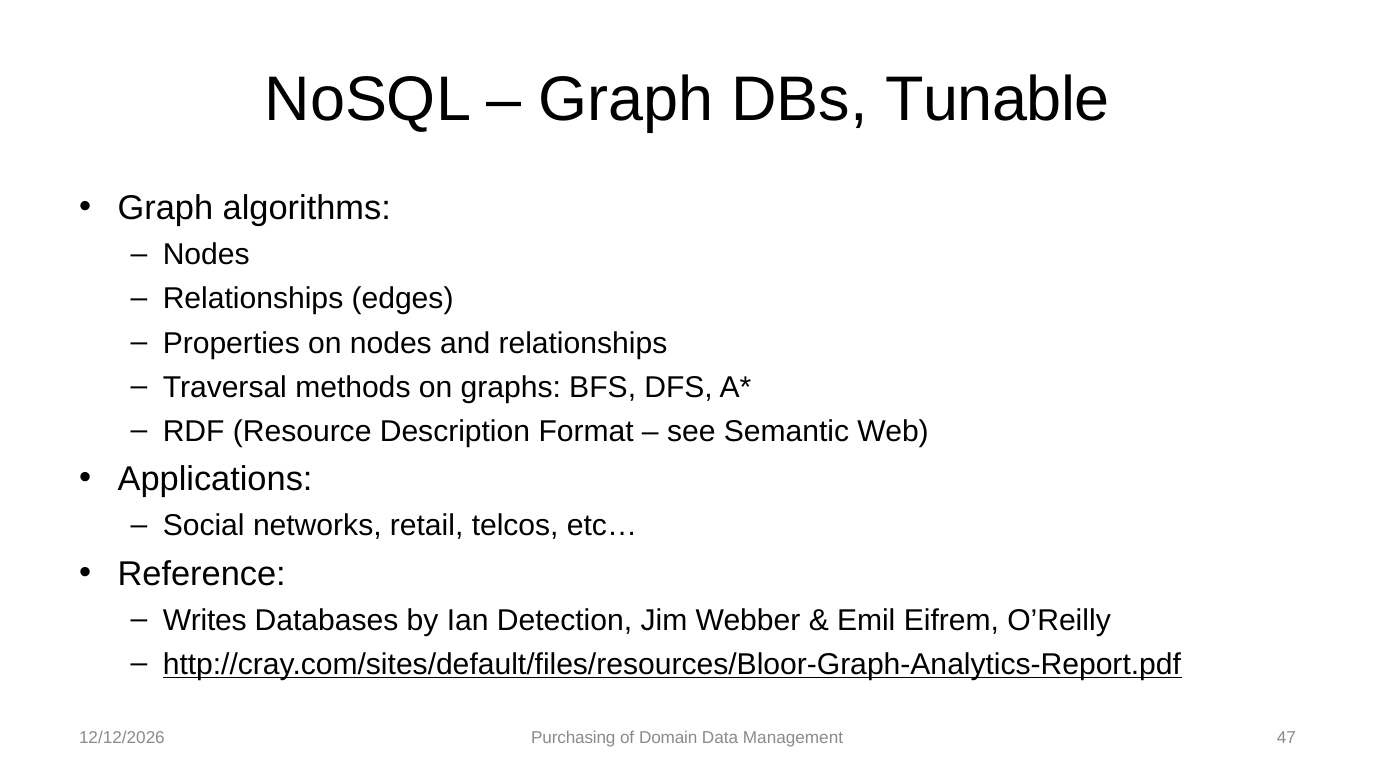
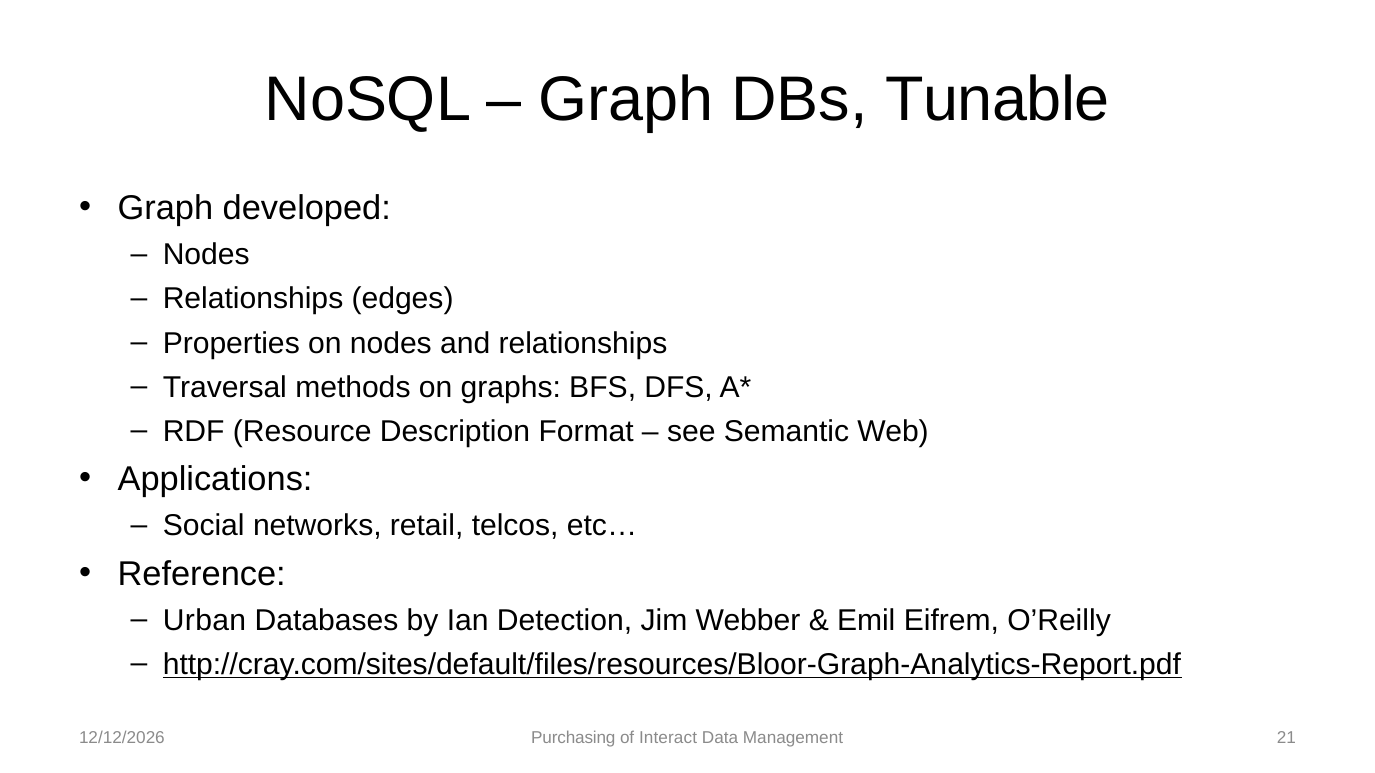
algorithms: algorithms -> developed (307, 209)
Writes: Writes -> Urban (204, 621)
Domain: Domain -> Interact (668, 739)
47: 47 -> 21 (1286, 739)
